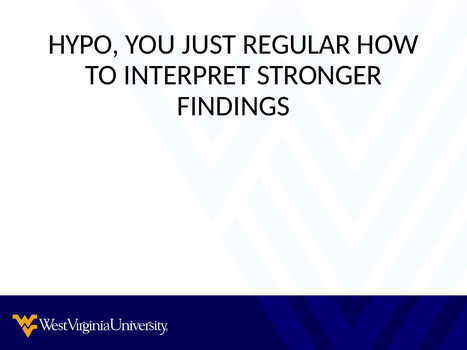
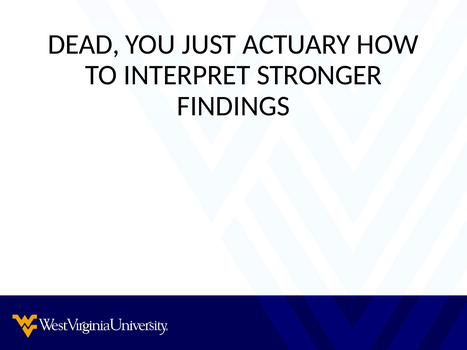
HYPO: HYPO -> DEAD (84, 44)
REGULAR: REGULAR -> ACTUARY (297, 44)
